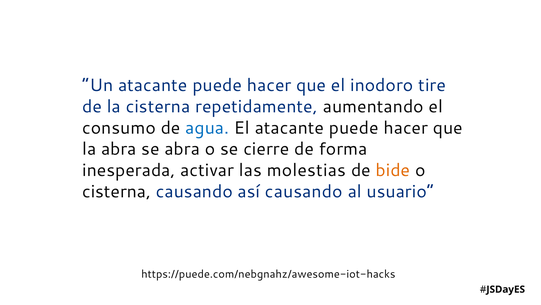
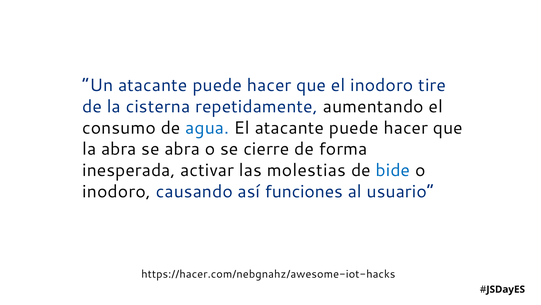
bide colour: orange -> blue (393, 170)
cisterna: cisterna -> inodoro (117, 191)
así causando: causando -> funciones (304, 191)
https://puede.com/nebgnahz/awesome-iot-hacks: https://puede.com/nebgnahz/awesome-iot-hacks -> https://hacer.com/nebgnahz/awesome-iot-hacks (268, 273)
